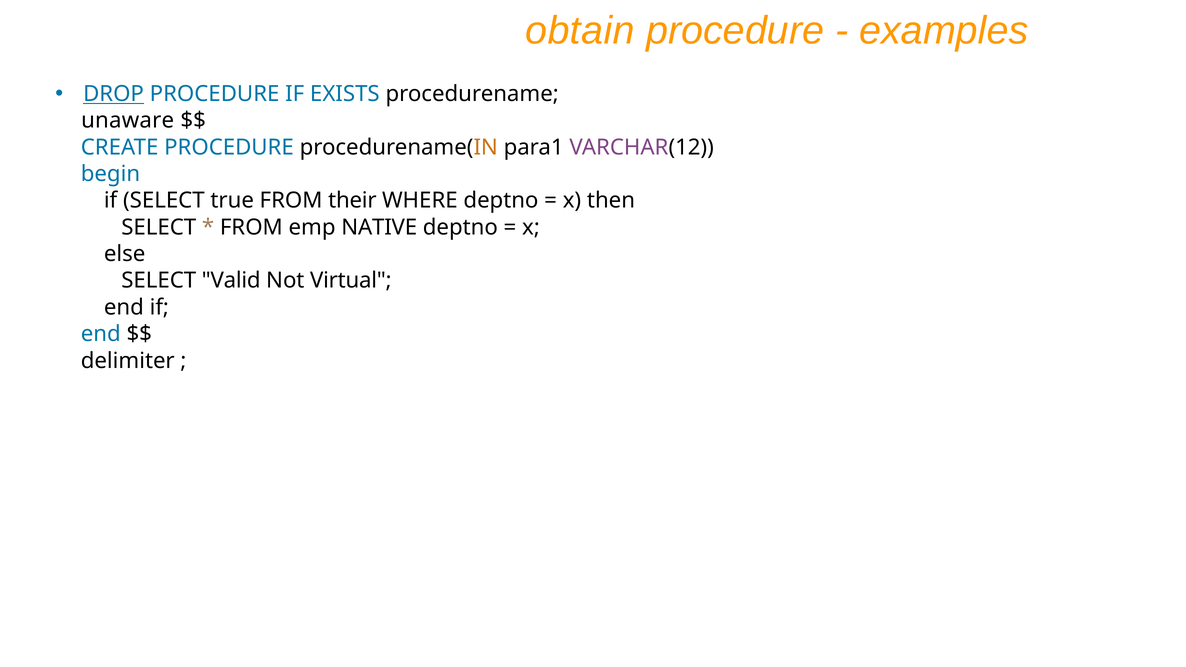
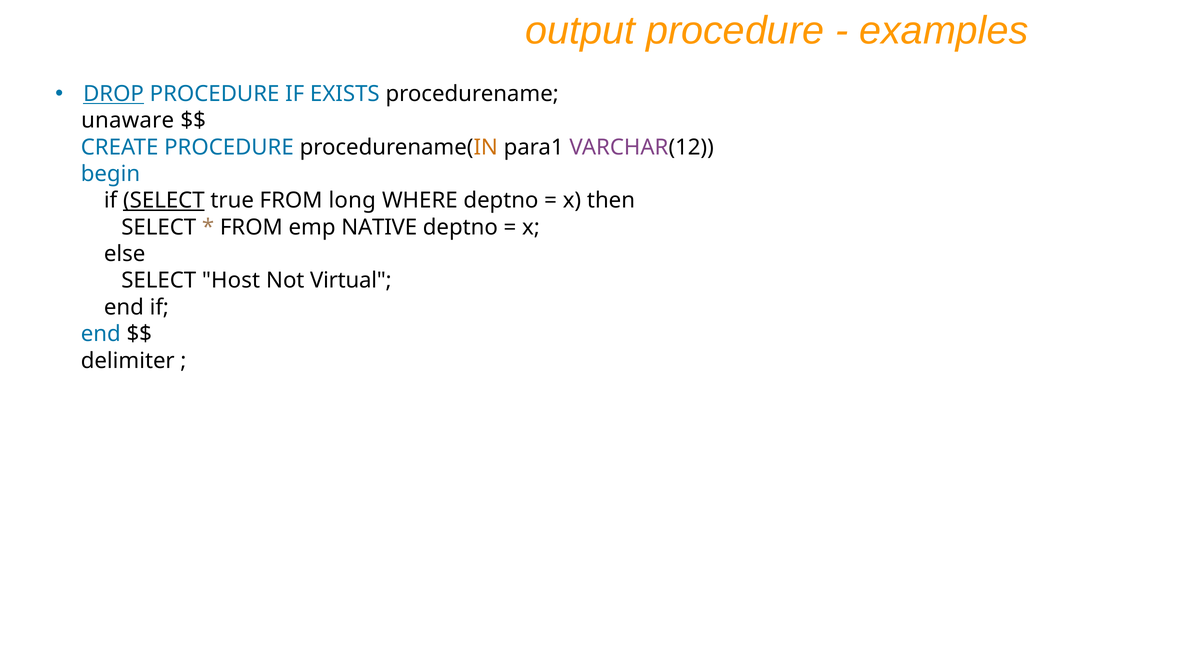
obtain: obtain -> output (580, 31)
SELECT underline: none -> present (164, 201)
their: their -> long (352, 201)
Valid: Valid -> Host (231, 281)
